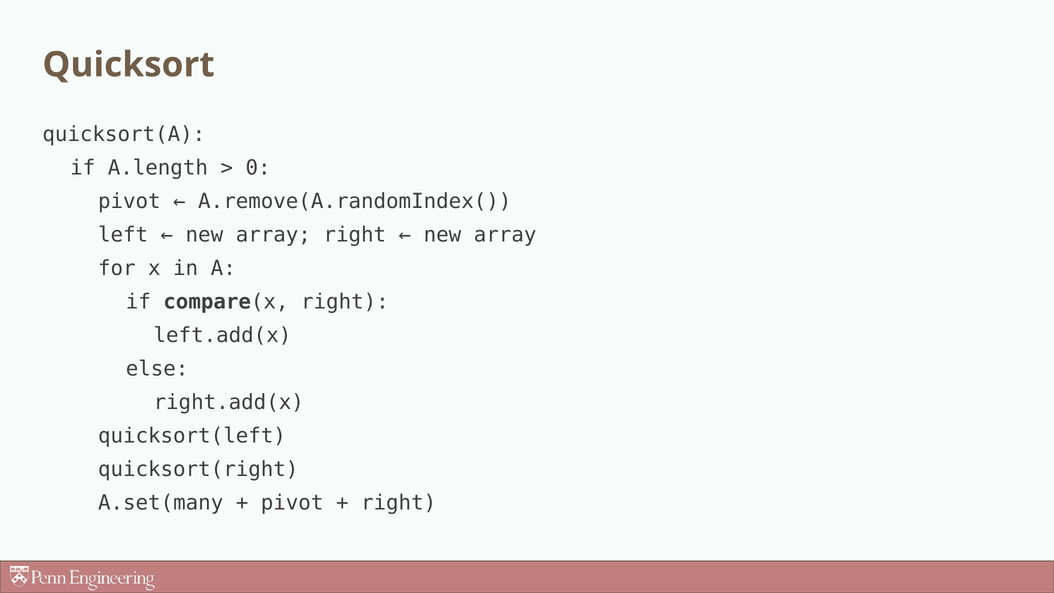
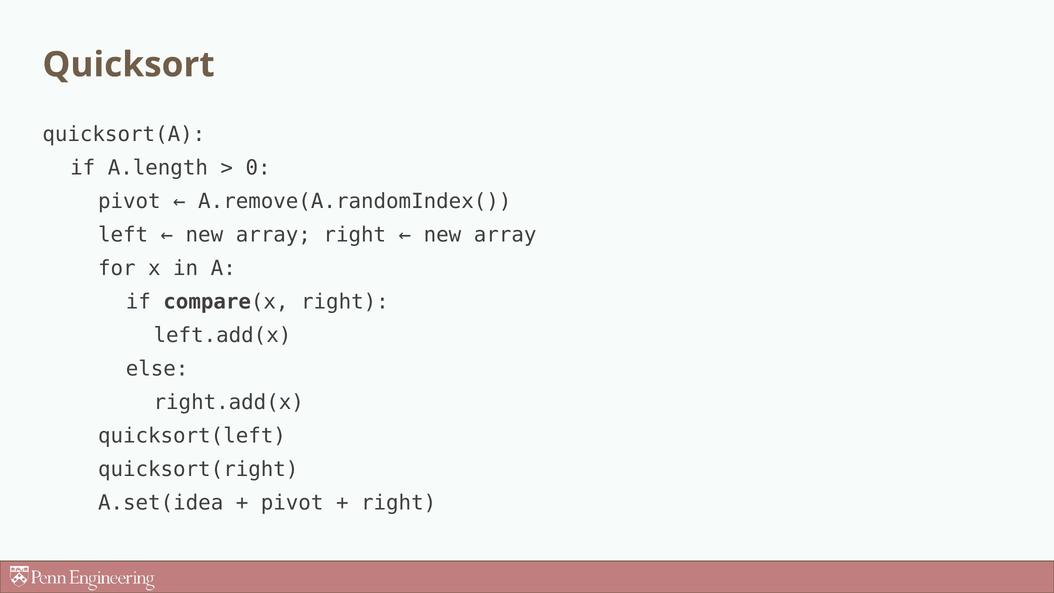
A.set(many: A.set(many -> A.set(idea (161, 503)
